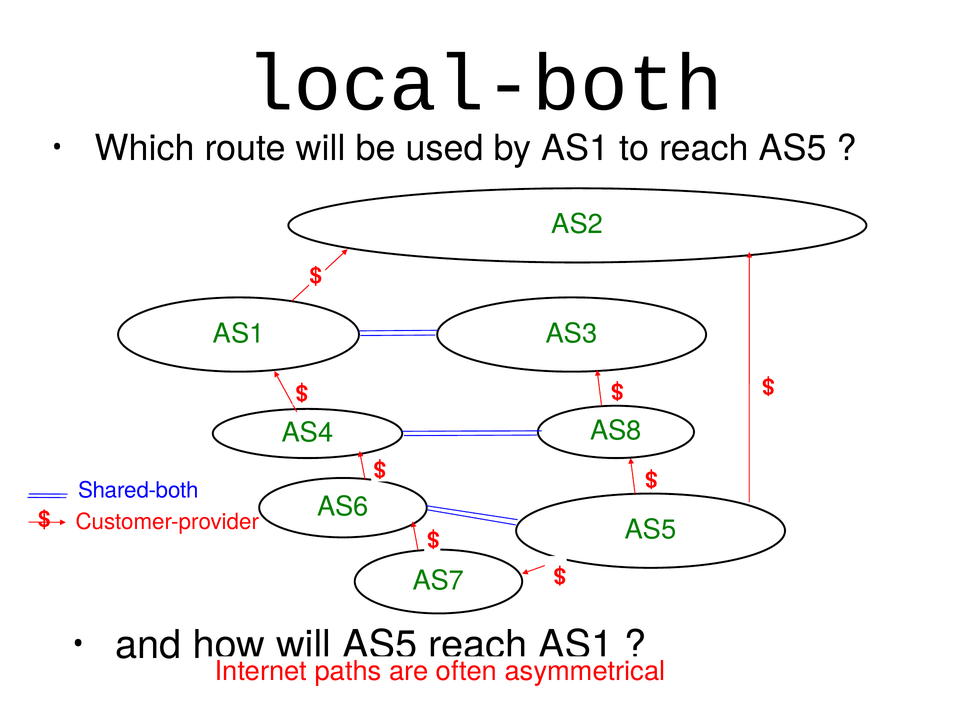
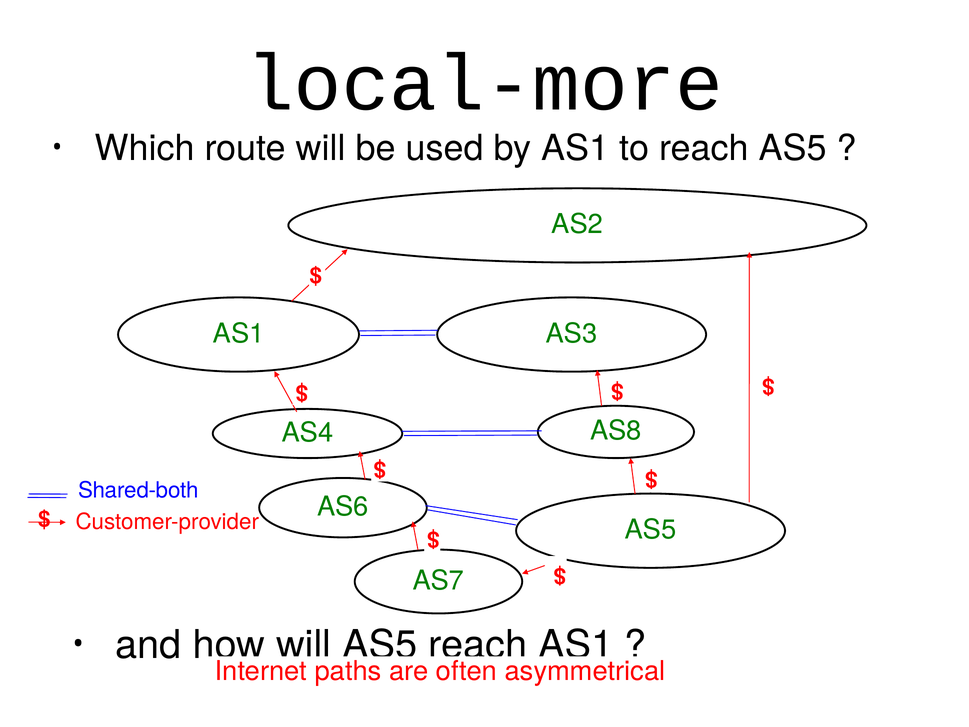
local-both: local-both -> local-more (485, 83)
